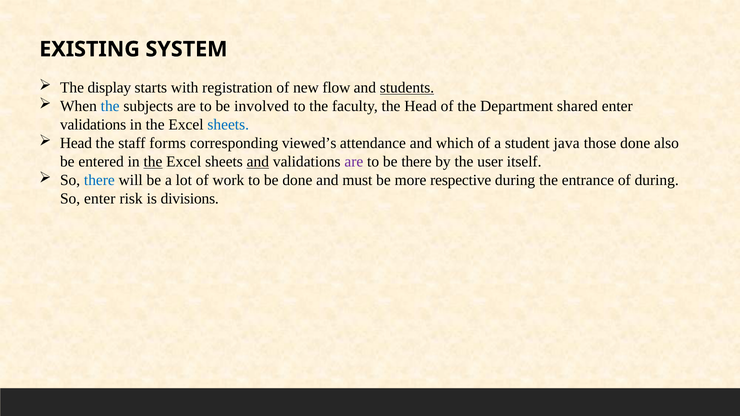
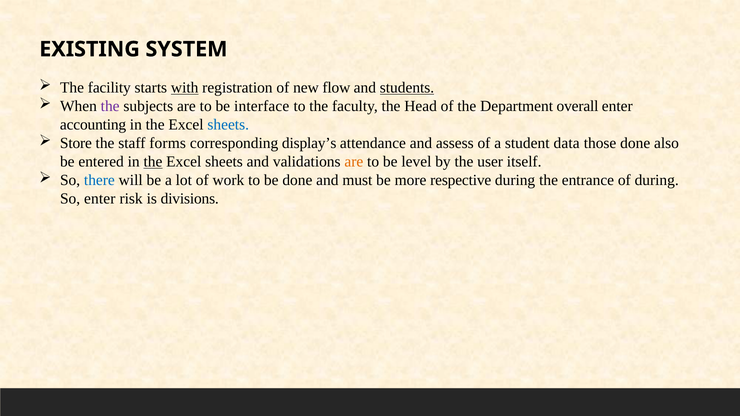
display: display -> facility (109, 88)
with underline: none -> present (185, 88)
the colour: blue -> purple (110, 106)
involved: involved -> interface (262, 106)
shared: shared -> overall (578, 106)
validations: validations -> accounting (93, 125)
Head: Head -> Store (76, 143)
viewed’s: viewed’s -> display’s (309, 143)
which: which -> assess (455, 143)
java: java -> data (567, 143)
and underline: present -> none (258, 162)
are colour: purple -> orange (354, 162)
be there: there -> level (416, 162)
